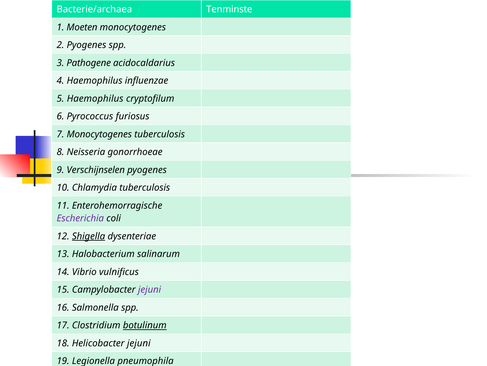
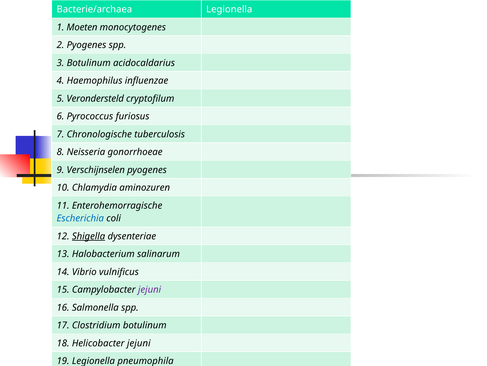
Bacterie/archaea Tenminste: Tenminste -> Legionella (229, 9)
3 Pathogene: Pathogene -> Botulinum (89, 63)
5 Haemophilus: Haemophilus -> Verondersteld (95, 98)
7 Monocytogenes: Monocytogenes -> Chronologische (99, 134)
Chlamydia tuberculosis: tuberculosis -> aminozuren (145, 187)
Escherichia colour: purple -> blue (80, 218)
botulinum underline: present -> none (145, 325)
